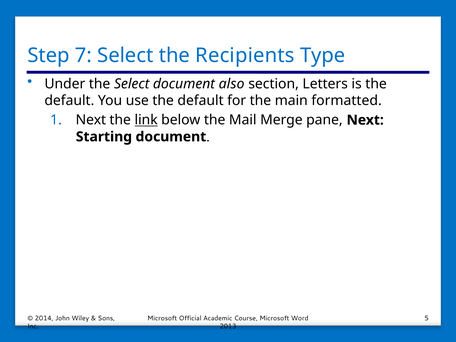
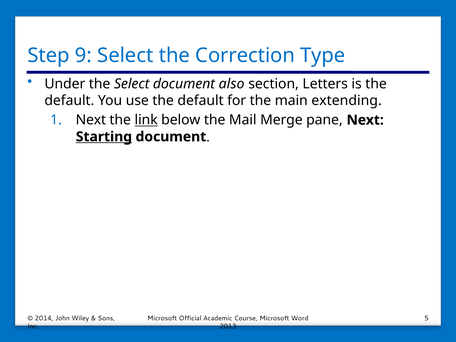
7: 7 -> 9 (83, 55)
Recipients: Recipients -> Correction (245, 55)
formatted: formatted -> extending (347, 101)
Starting underline: none -> present (104, 137)
